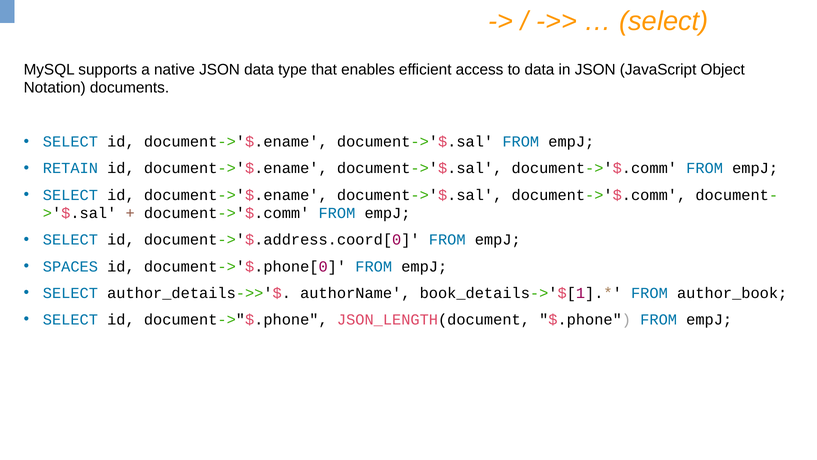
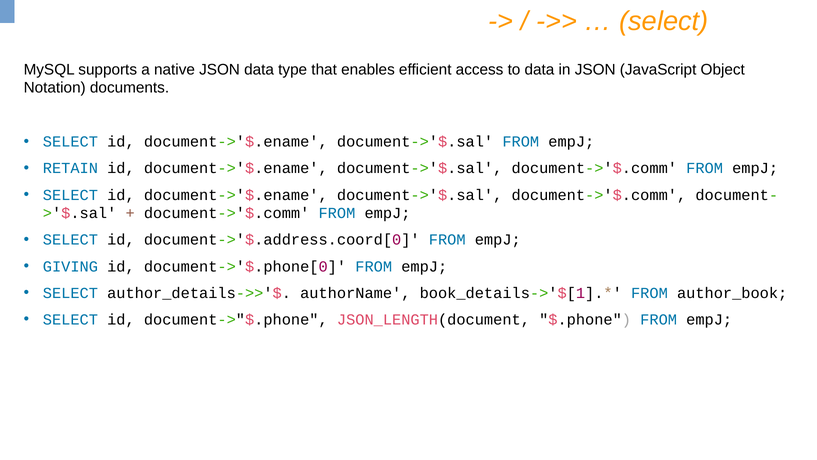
SPACES: SPACES -> GIVING (70, 266)
